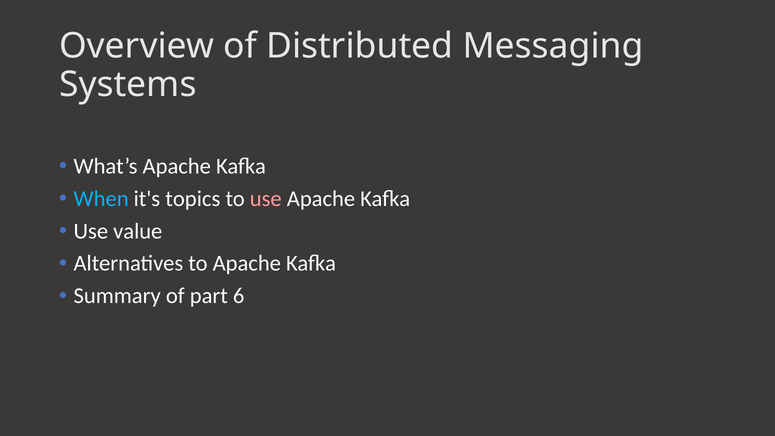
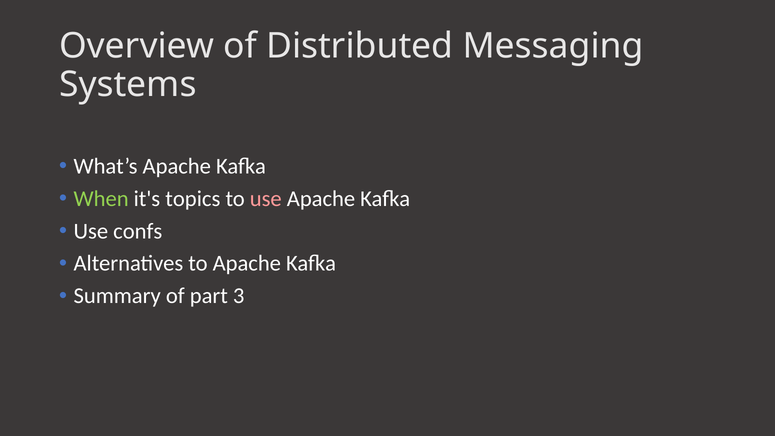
When colour: light blue -> light green (101, 199)
value: value -> confs (138, 231)
6: 6 -> 3 (239, 296)
